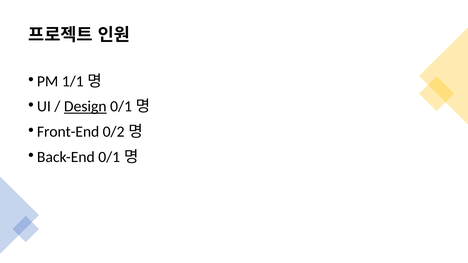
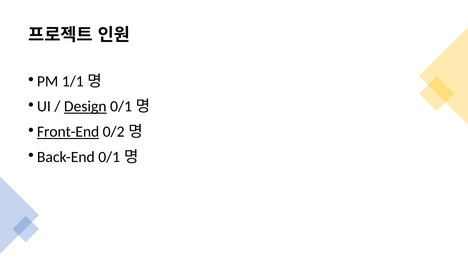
Front-End underline: none -> present (68, 132)
